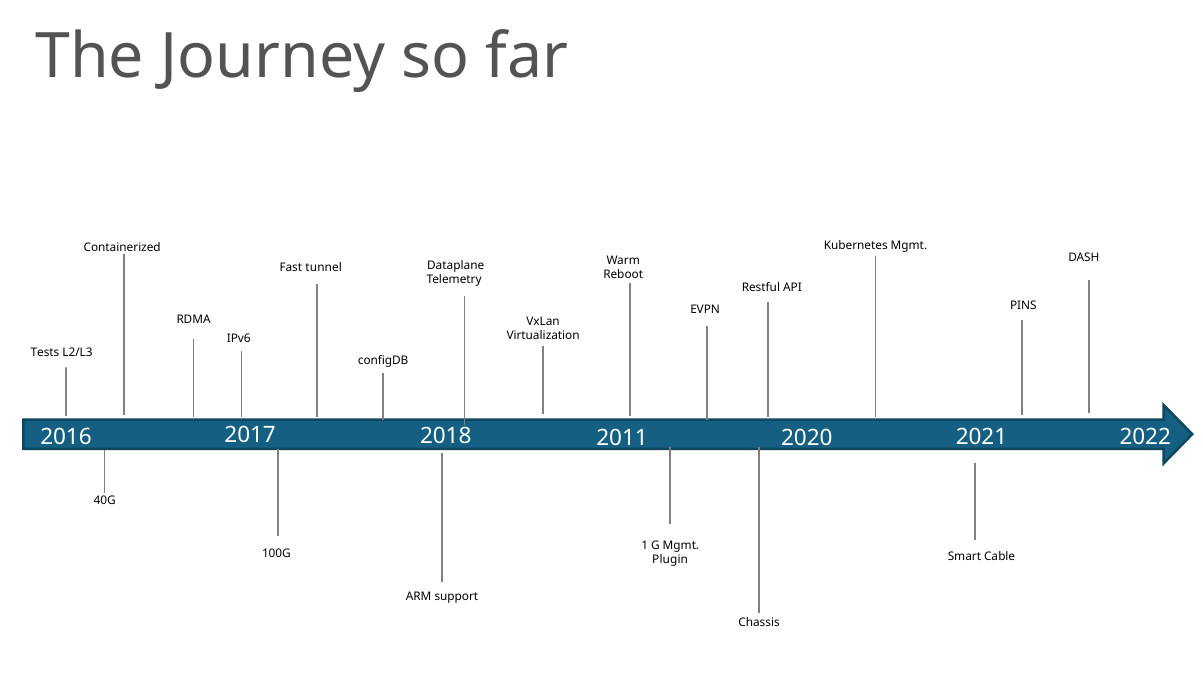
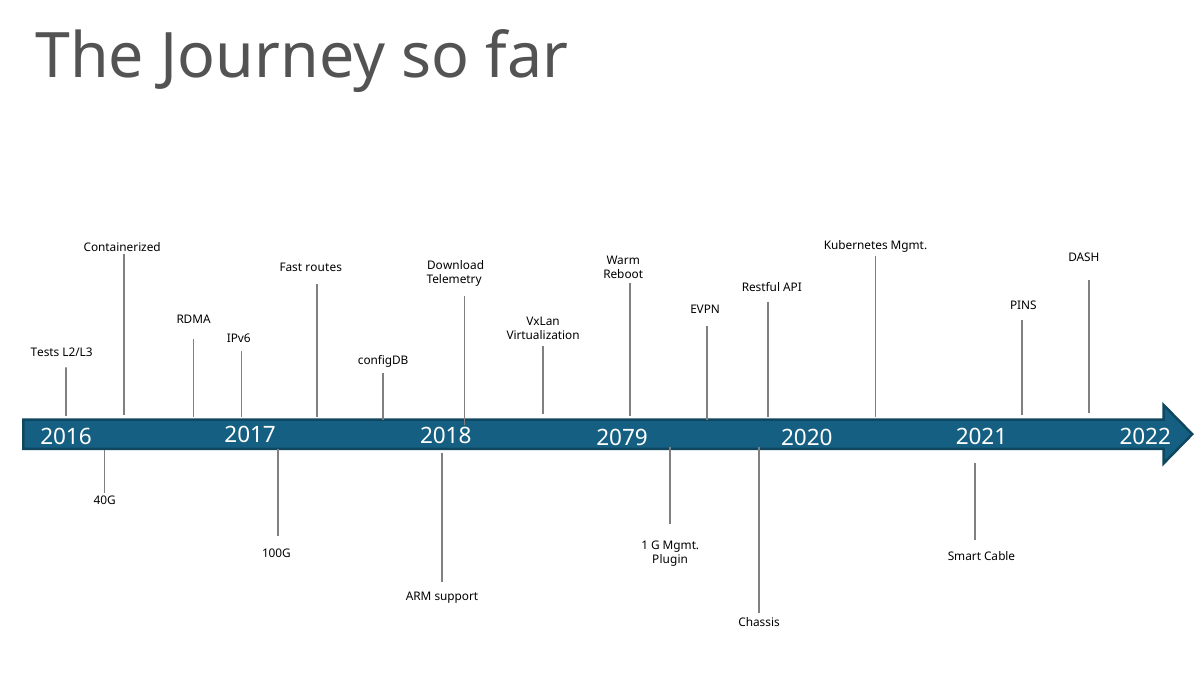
Dataplane: Dataplane -> Download (456, 265)
tunnel: tunnel -> routes (324, 267)
2011: 2011 -> 2079 (622, 438)
